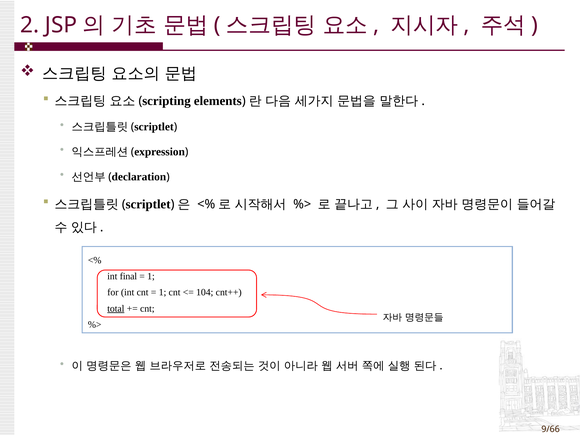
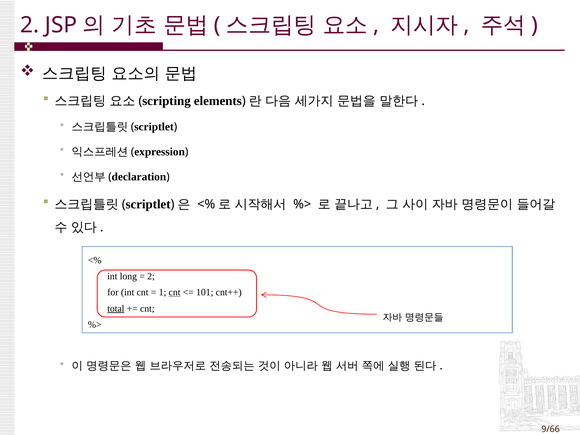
final: final -> long (128, 276)
1: 1 -> 2 (151, 276)
cnt underline: none -> present (175, 292)
104: 104 -> 101 (205, 292)
